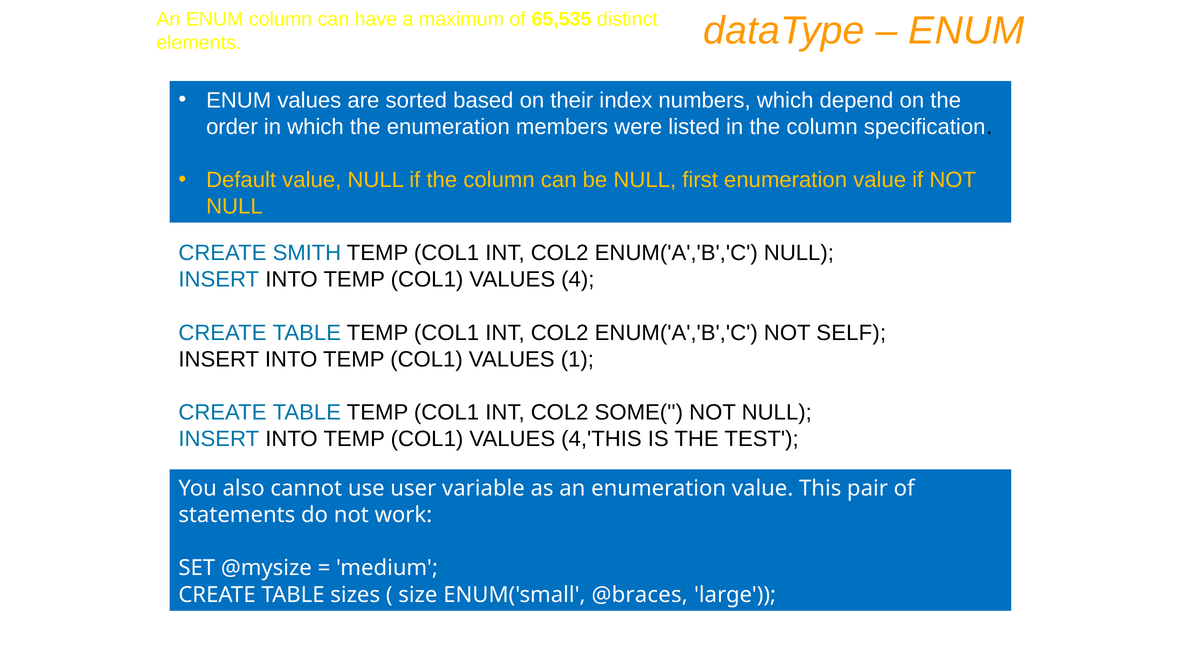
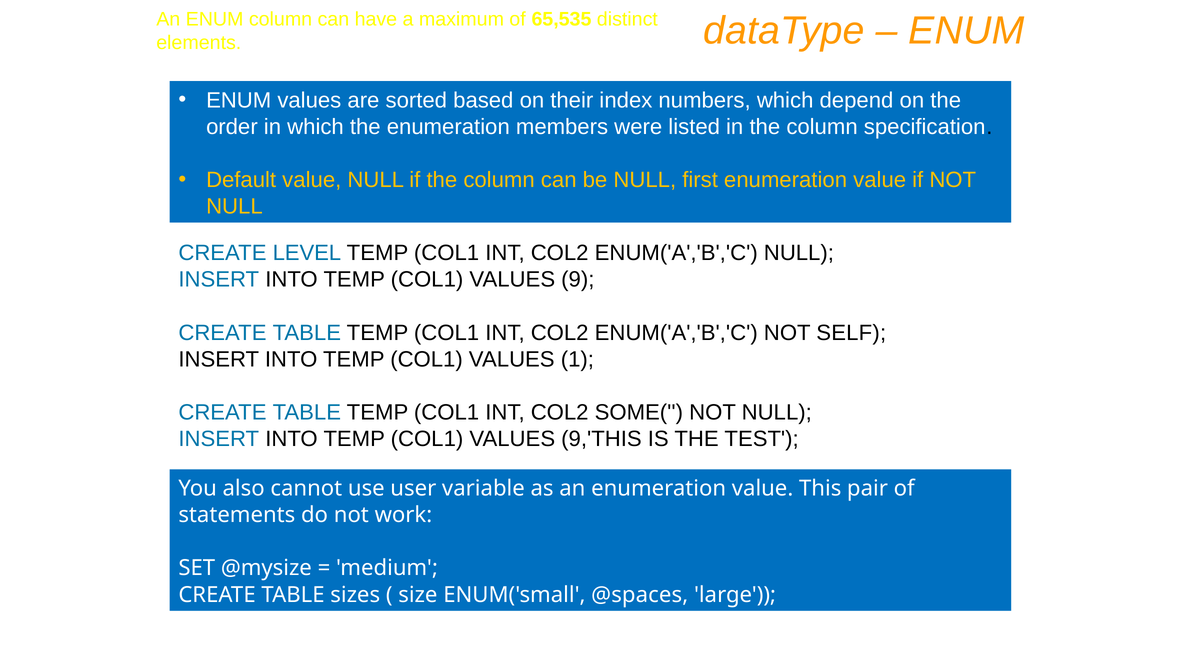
SMITH: SMITH -> LEVEL (307, 253)
4: 4 -> 9 (578, 280)
4,'THIS: 4,'THIS -> 9,'THIS (601, 439)
@braces: @braces -> @spaces (640, 595)
